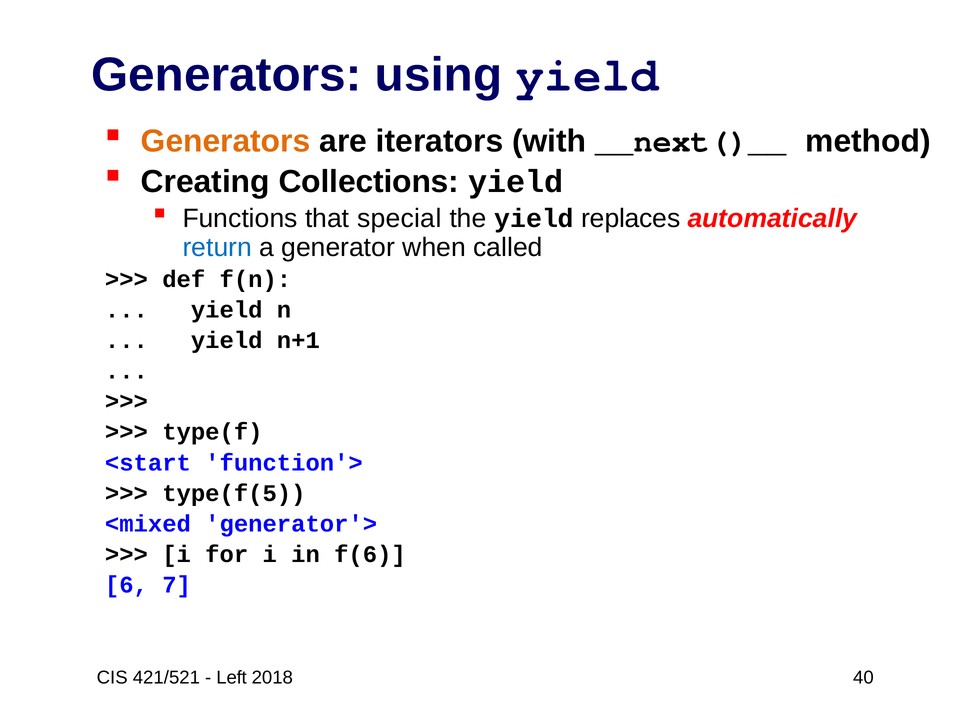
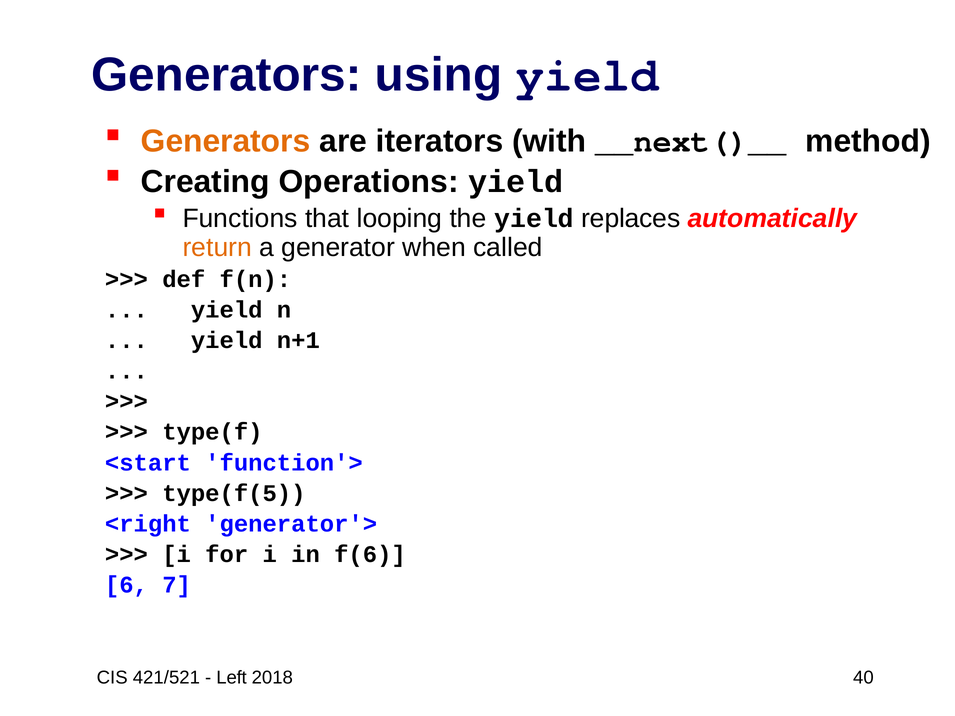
Collections: Collections -> Operations (369, 182)
special: special -> looping (399, 219)
return colour: blue -> orange (217, 247)
<mixed: <mixed -> <right (148, 524)
